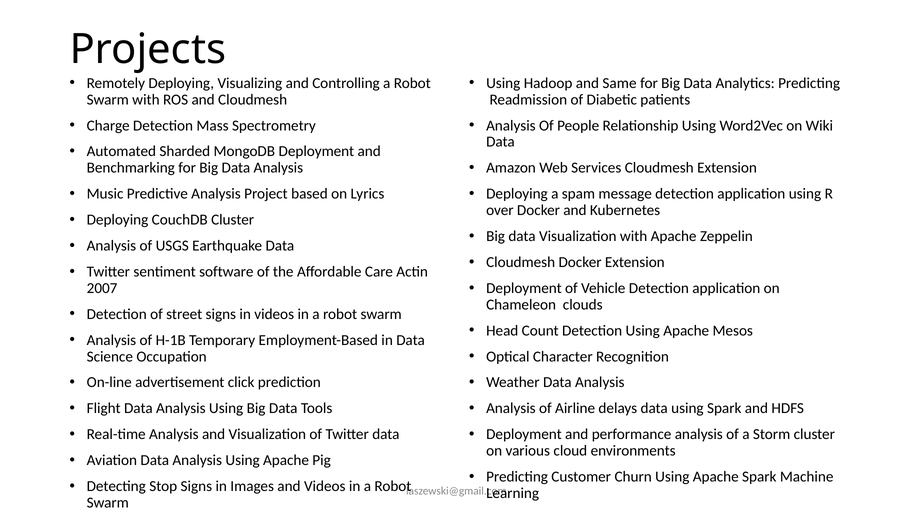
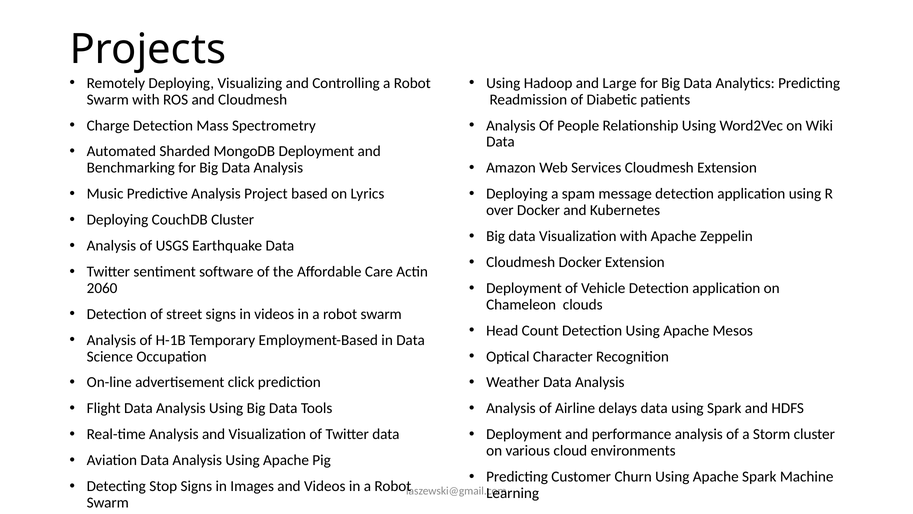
Same: Same -> Large (619, 83)
2007: 2007 -> 2060 (102, 288)
